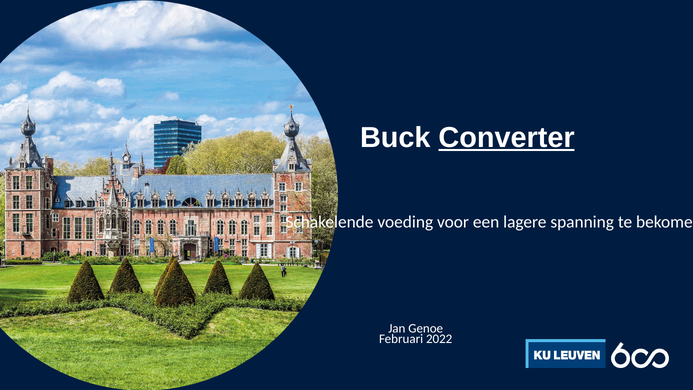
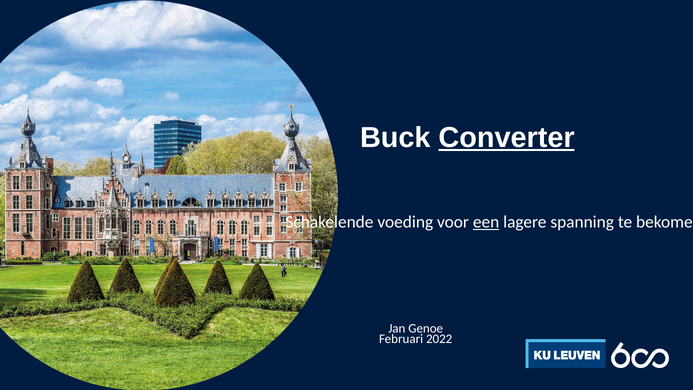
een underline: none -> present (486, 222)
